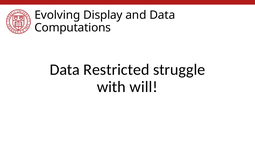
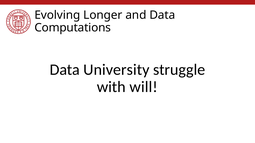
Display: Display -> Longer (103, 15)
Restricted: Restricted -> University (116, 70)
